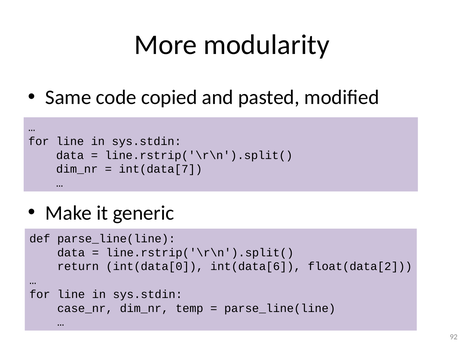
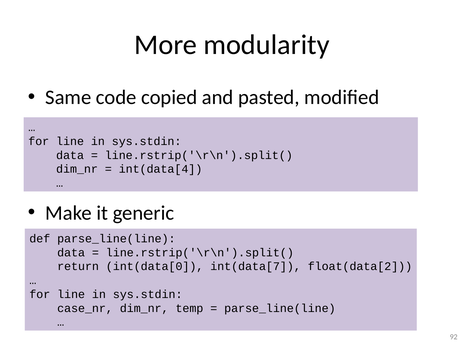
int(data[7: int(data[7 -> int(data[4 (161, 169)
int(data[6: int(data[6 -> int(data[7 (256, 266)
